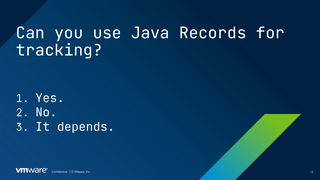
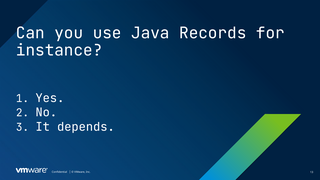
tracking: tracking -> instance (59, 50)
